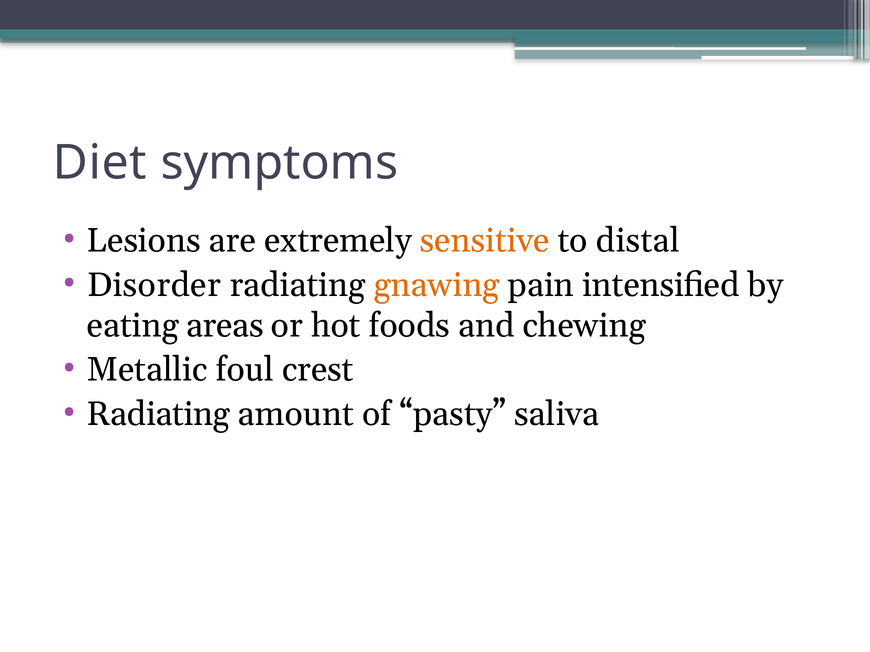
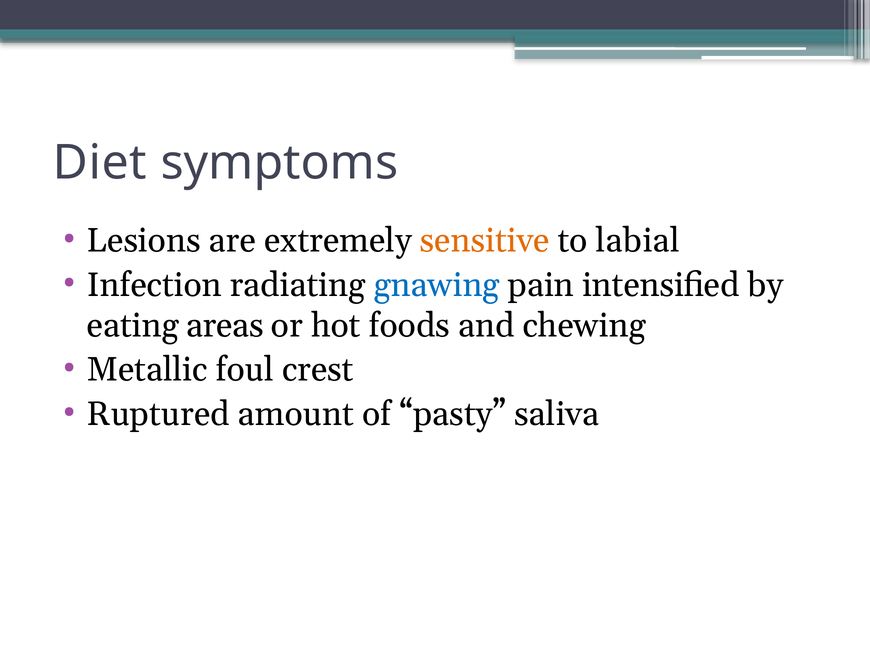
distal: distal -> labial (638, 241)
Disorder: Disorder -> Infection (154, 285)
gnawing colour: orange -> blue (437, 285)
Radiating: Radiating -> Ruptured (158, 414)
